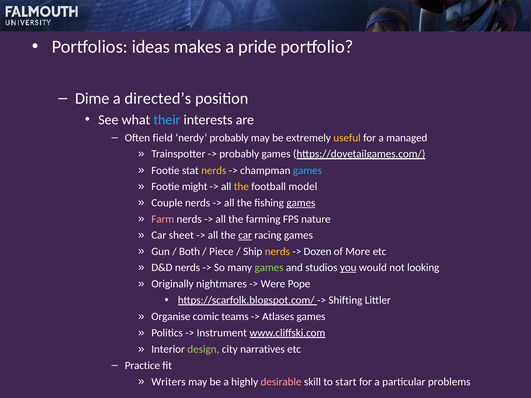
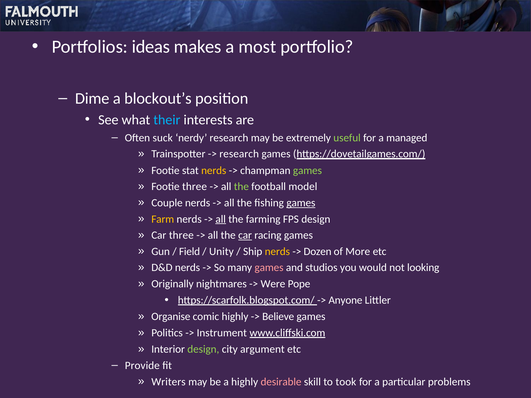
pride: pride -> most (257, 47)
directed’s: directed’s -> blockout’s (158, 98)
field: field -> suck (163, 138)
nerdy probably: probably -> research (229, 138)
useful colour: yellow -> light green (347, 138)
probably: probably -> research (239, 154)
games colour: light blue -> light green (307, 170)
Footie might: might -> three (195, 187)
the colour: yellow -> light green (241, 187)
Farm colour: pink -> yellow (163, 219)
all underline: none -> present (221, 219)
FPS nature: nature -> design (316, 219)
Car sheet: sheet -> three (181, 235)
Both: Both -> Field (190, 252)
Piece: Piece -> Unity (221, 252)
games colour: light green -> pink (269, 268)
you underline: present -> none (348, 268)
Shifting: Shifting -> Anyone (345, 300)
comic teams: teams -> highly (235, 317)
Atlases: Atlases -> Believe (278, 317)
narratives: narratives -> argument (262, 349)
Practice: Practice -> Provide (142, 366)
start: start -> took (346, 382)
